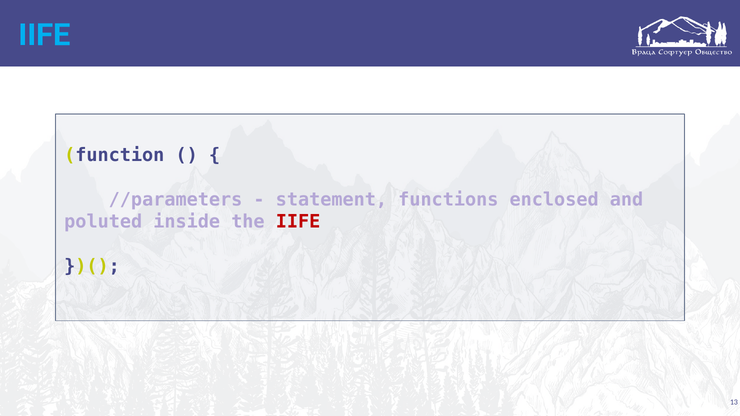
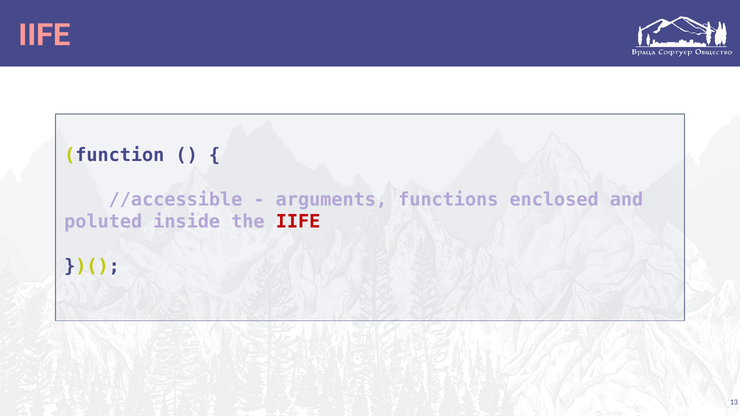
IIFE colour: light blue -> pink (44, 35)
//parameters: //parameters -> //accessible (176, 200)
statement: statement -> arguments (331, 200)
